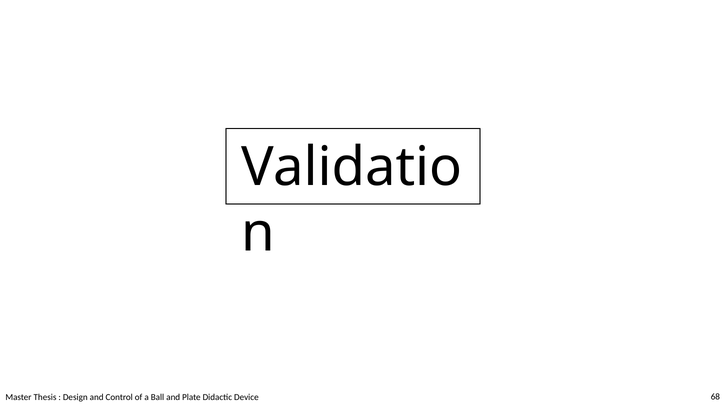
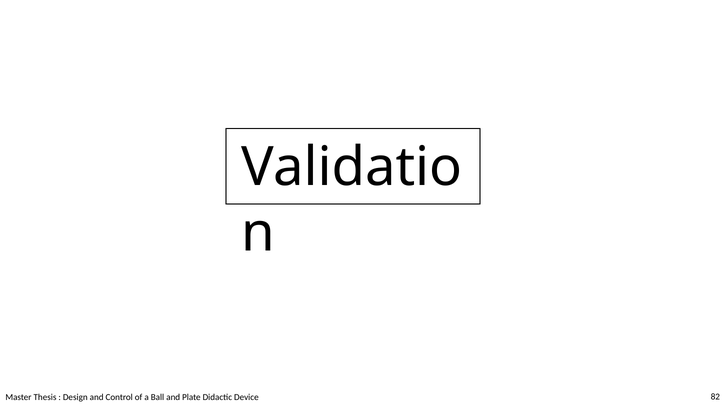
68: 68 -> 82 (715, 397)
